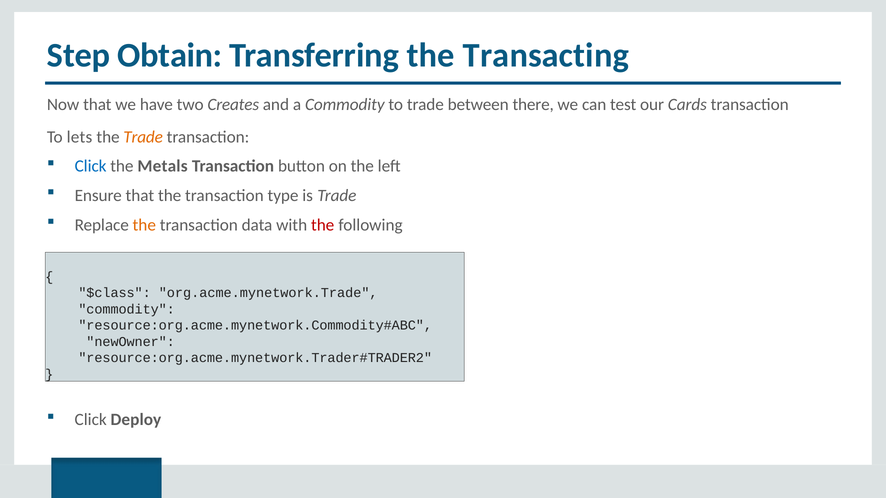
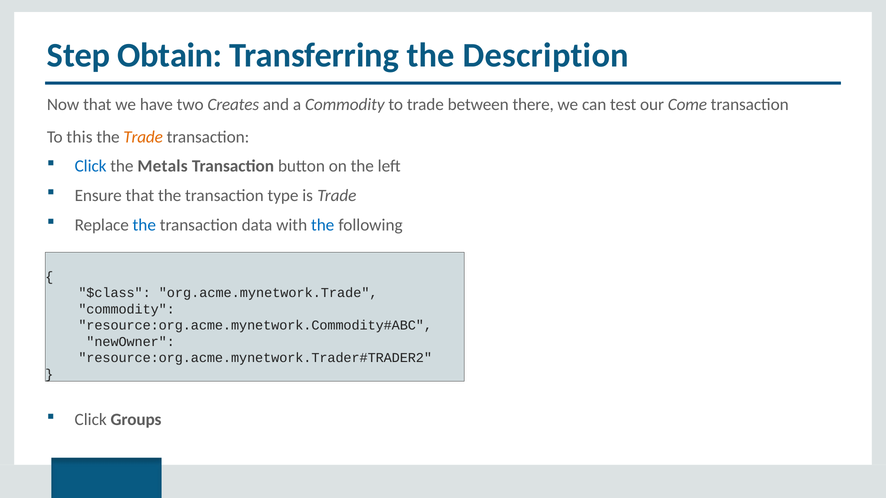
Transacting: Transacting -> Description (546, 56)
Cards: Cards -> Come (687, 105)
lets: lets -> this (80, 137)
the colour: orange -> blue (144, 225)
the colour: red -> blue (323, 225)
Deploy: Deploy -> Groups (136, 420)
